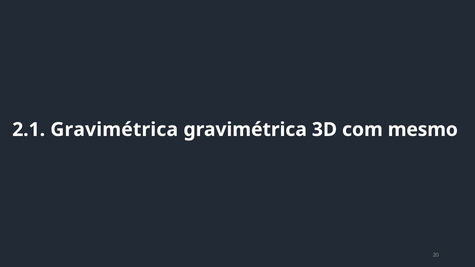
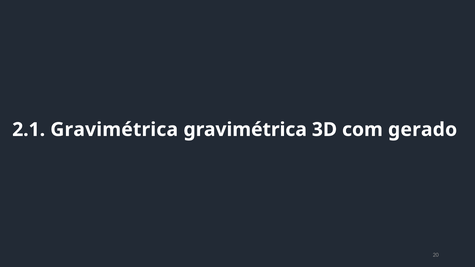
mesmo: mesmo -> gerado (423, 130)
